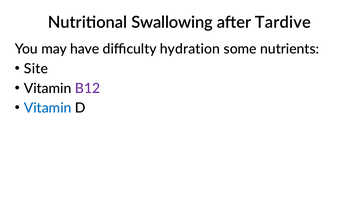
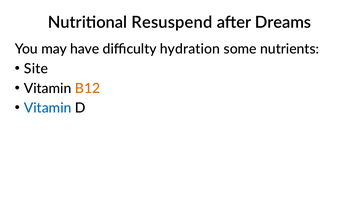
Swallowing: Swallowing -> Resuspend (172, 22)
Tardive: Tardive -> Dreams (283, 22)
B12 colour: purple -> orange (88, 88)
